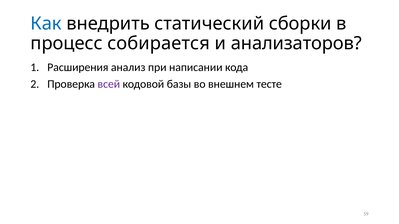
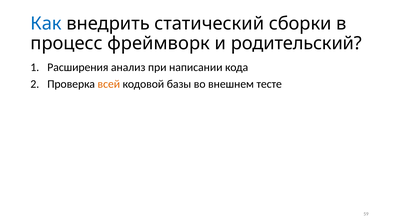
собирается: собирается -> фреймворк (159, 43)
анализаторов: анализаторов -> родительский (296, 43)
всей colour: purple -> orange (109, 84)
